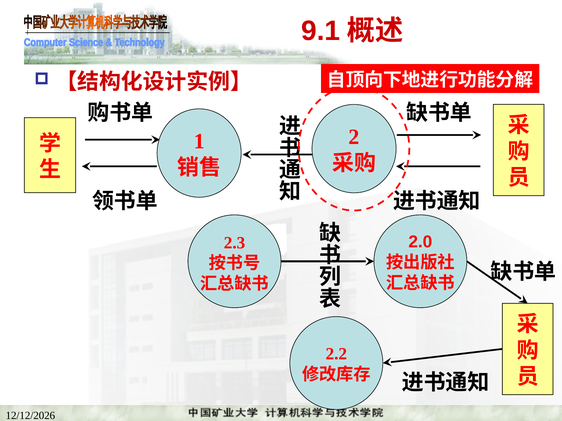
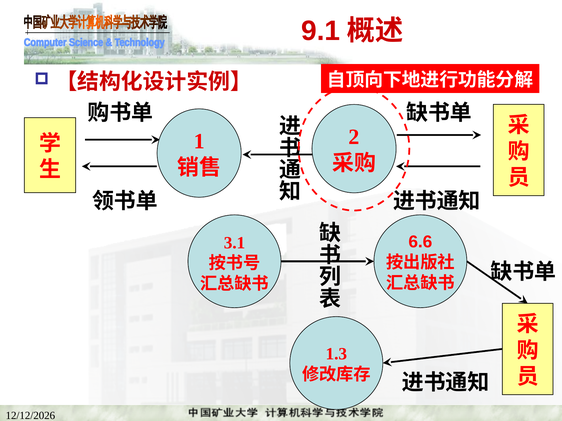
2.0: 2.0 -> 6.6 (420, 242)
2.3: 2.3 -> 3.1 (234, 243)
2.2: 2.2 -> 1.3 (336, 354)
